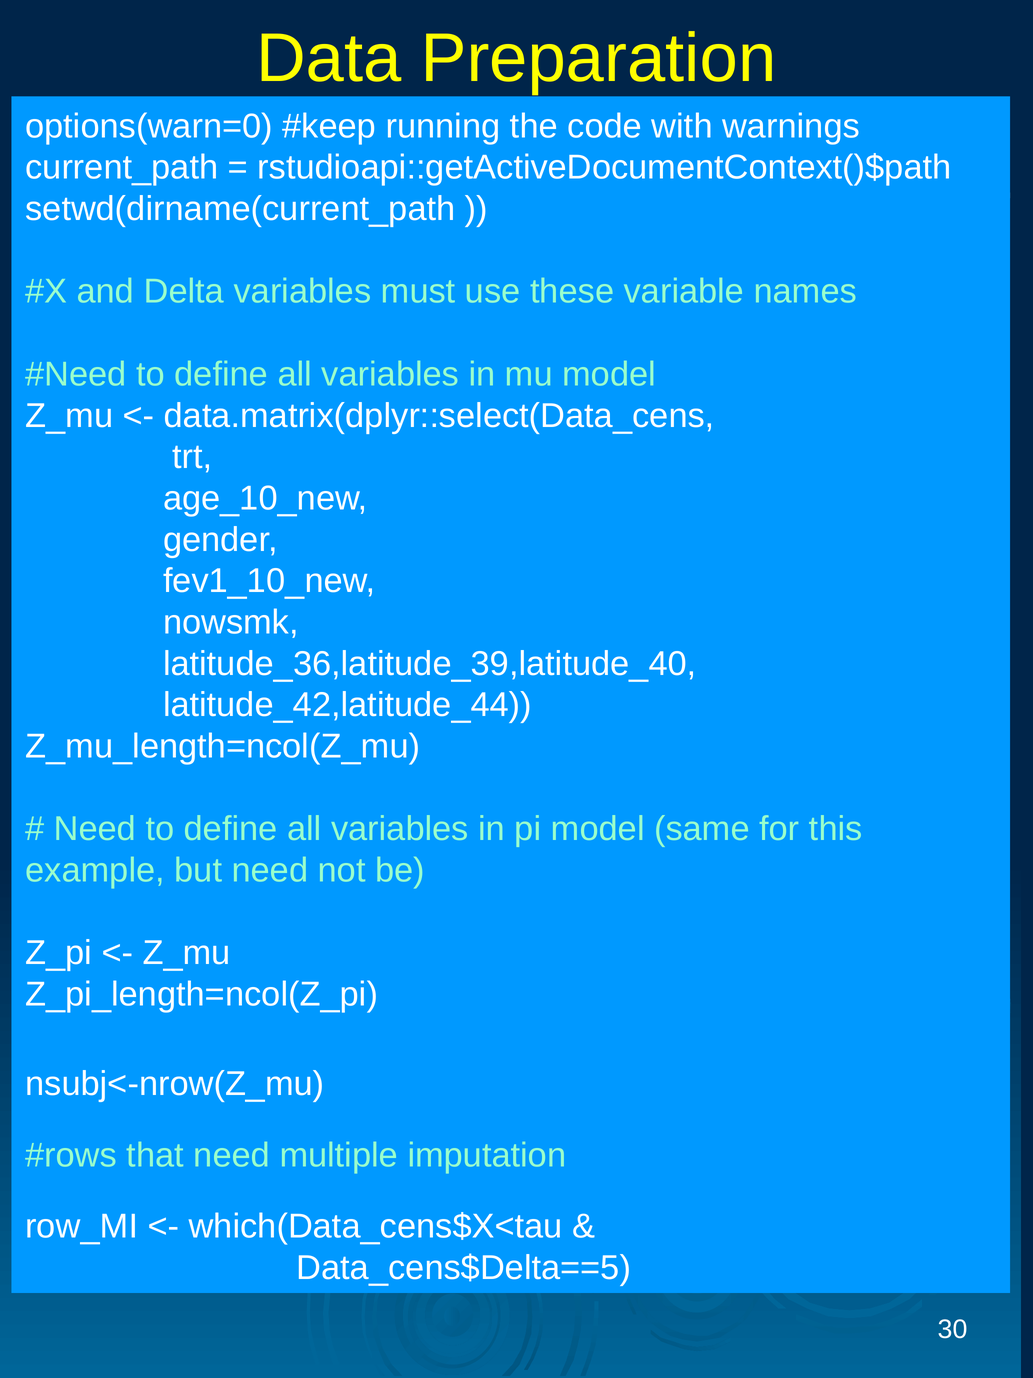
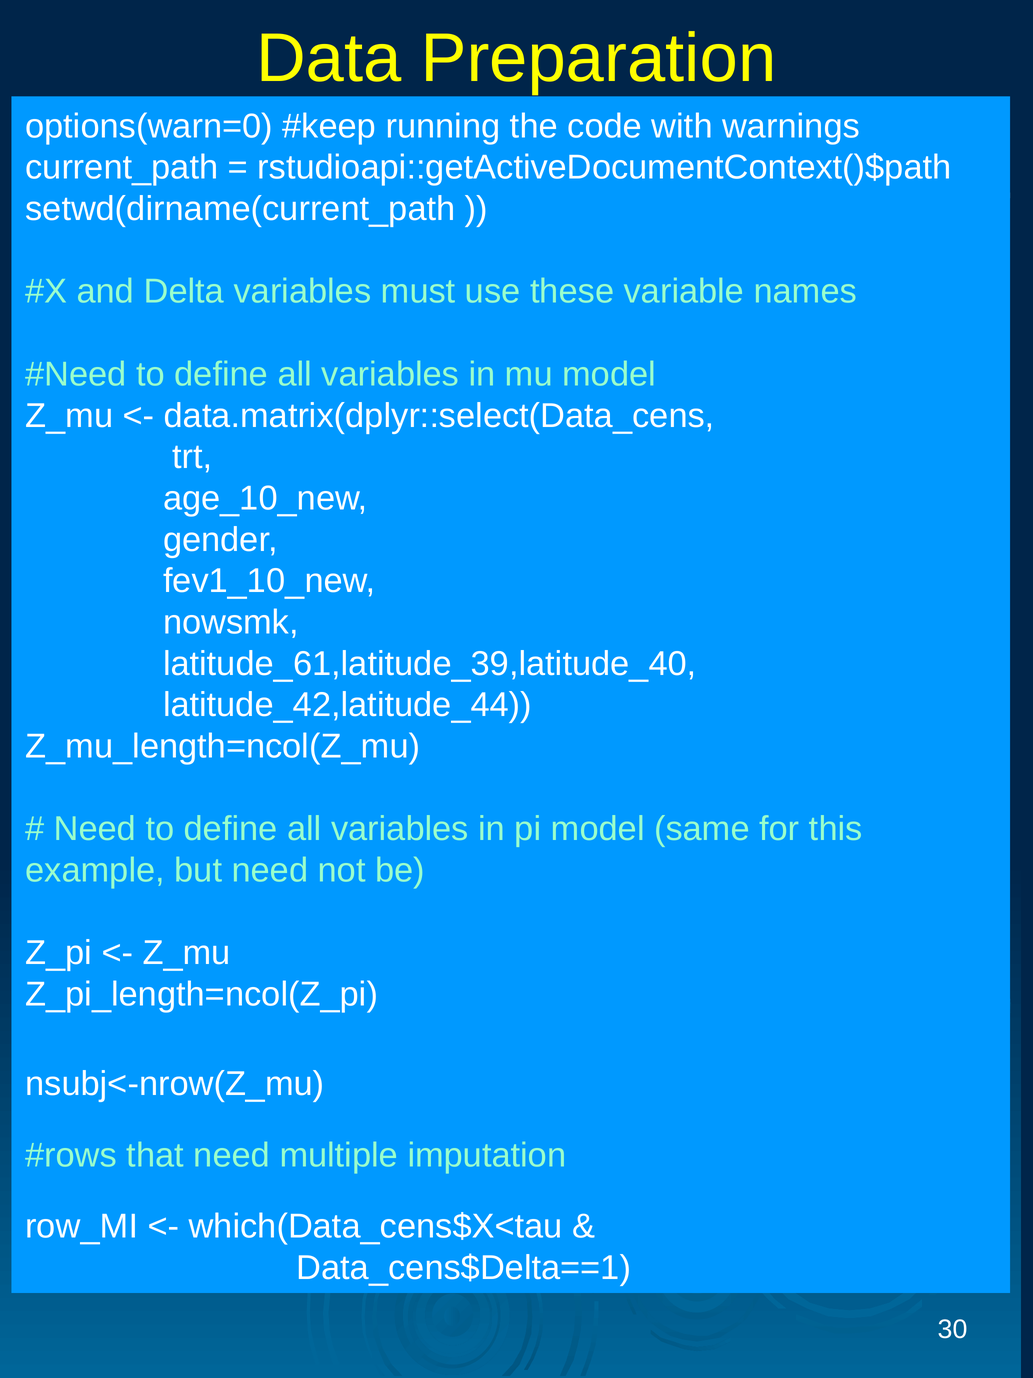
latitude_36,latitude_39,latitude_40: latitude_36,latitude_39,latitude_40 -> latitude_61,latitude_39,latitude_40 (430, 663)
Data_cens$Delta==5: Data_cens$Delta==5 -> Data_cens$Delta==1 (464, 1267)
